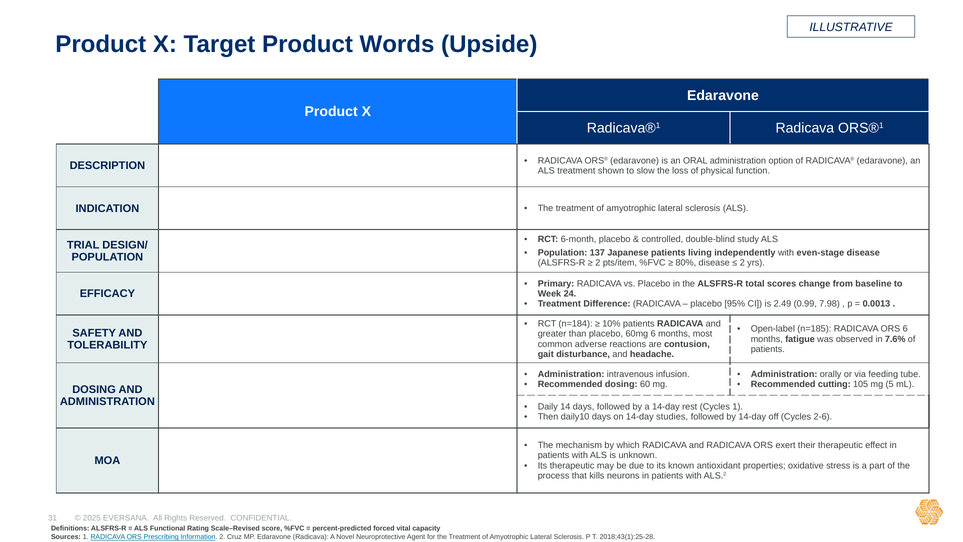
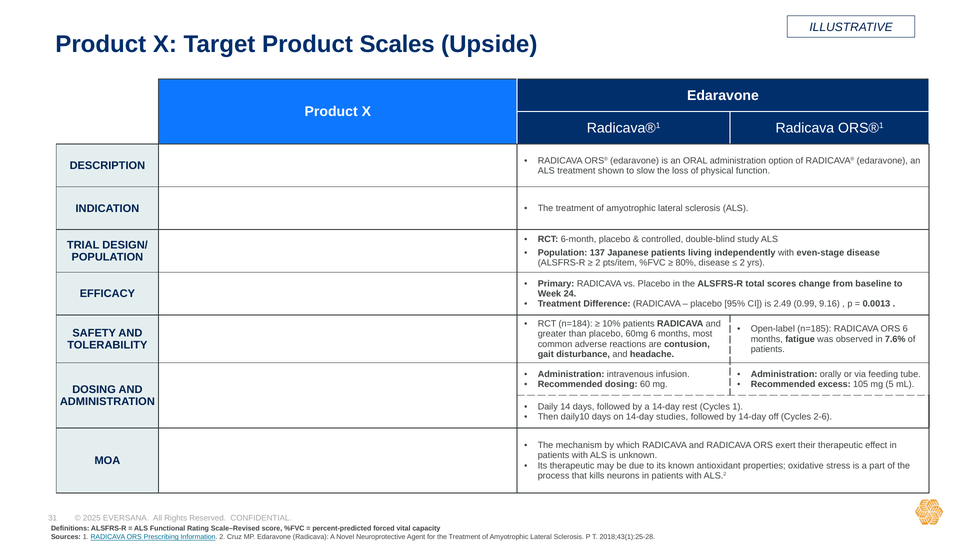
Words: Words -> Scales (397, 44)
7.98: 7.98 -> 9.16 (830, 304)
cutting: cutting -> excess (834, 384)
